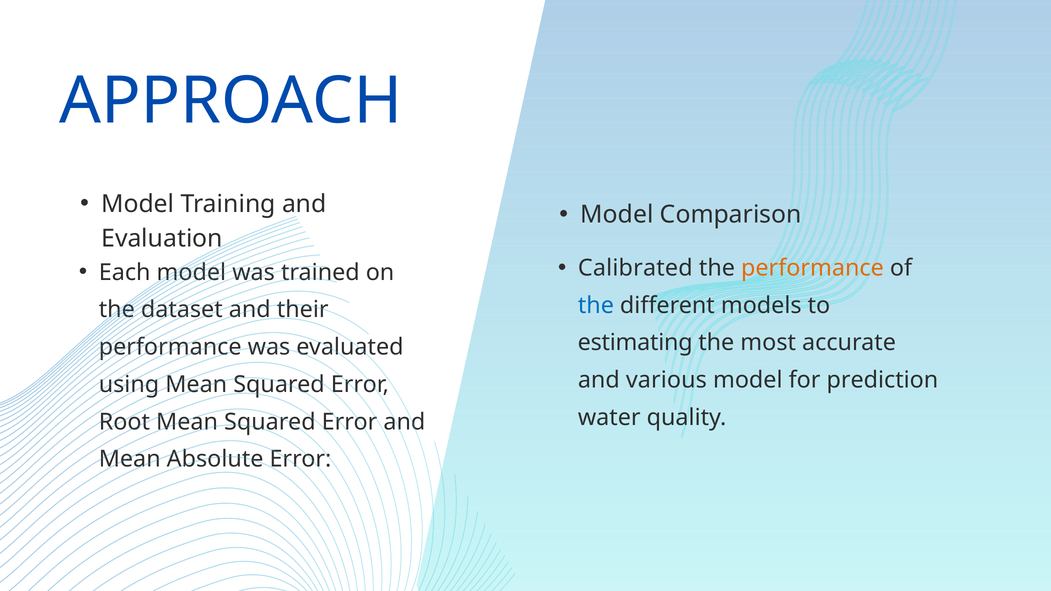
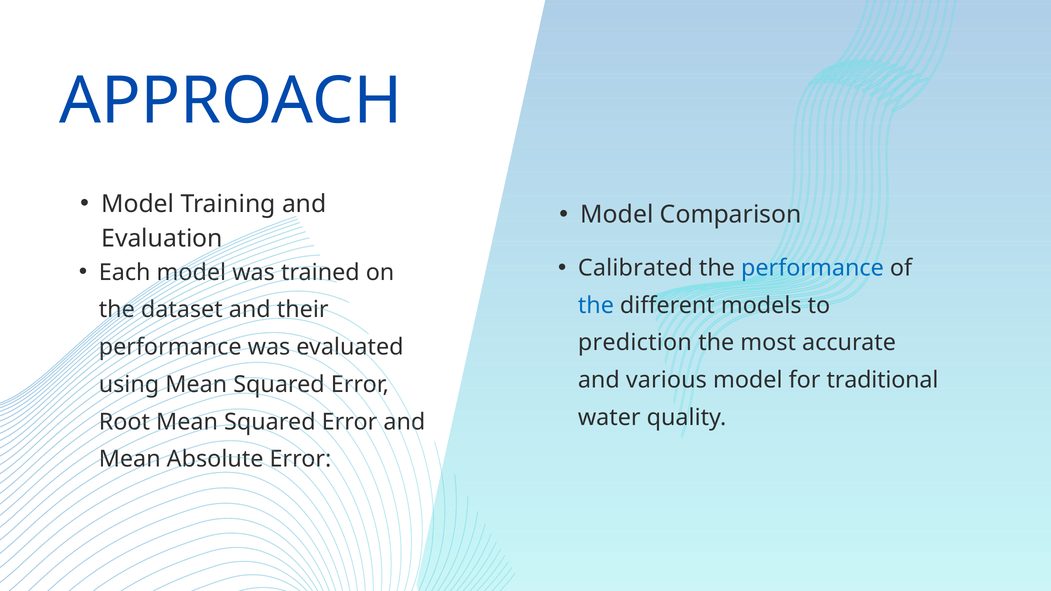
performance colour: orange -> blue (812, 268)
estimating: estimating -> prediction (635, 343)
prediction: prediction -> traditional (882, 380)
